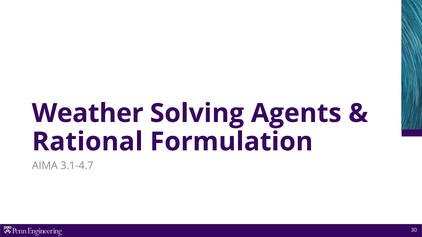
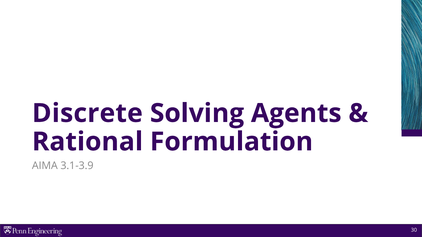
Weather: Weather -> Discrete (87, 113)
3.1-4.7: 3.1-4.7 -> 3.1-3.9 (77, 166)
